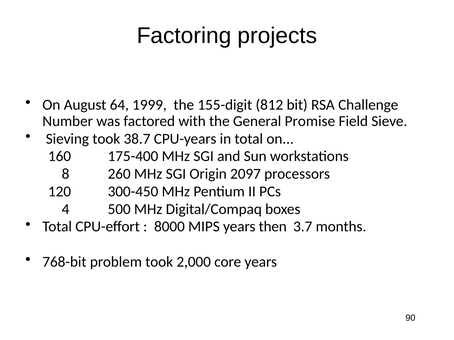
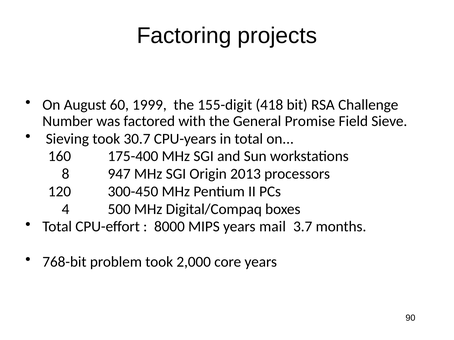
64: 64 -> 60 (119, 105)
812: 812 -> 418 (269, 105)
38.7: 38.7 -> 30.7 (137, 139)
260: 260 -> 947 (119, 174)
2097: 2097 -> 2013 (246, 174)
then: then -> mail (273, 227)
